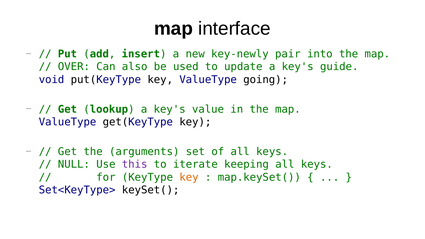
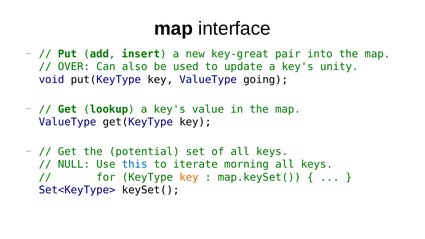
key-newly: key-newly -> key-great (240, 54)
guide: guide -> unity (339, 67)
arguments: arguments -> potential (144, 152)
this colour: purple -> blue (135, 165)
keeping: keeping -> morning (247, 165)
